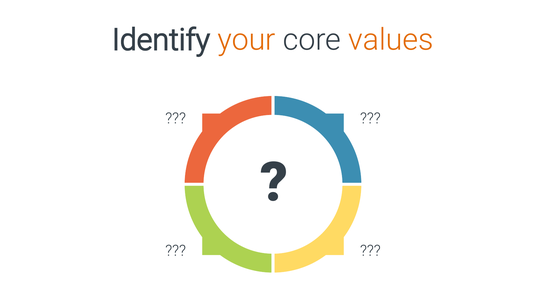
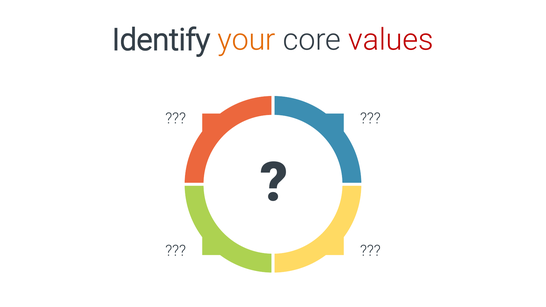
values colour: orange -> red (391, 40)
